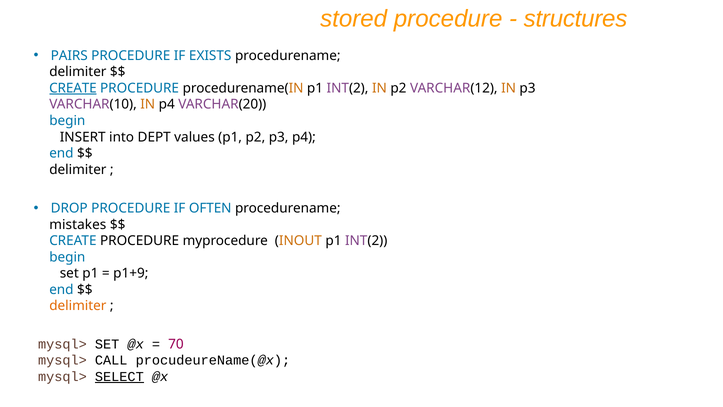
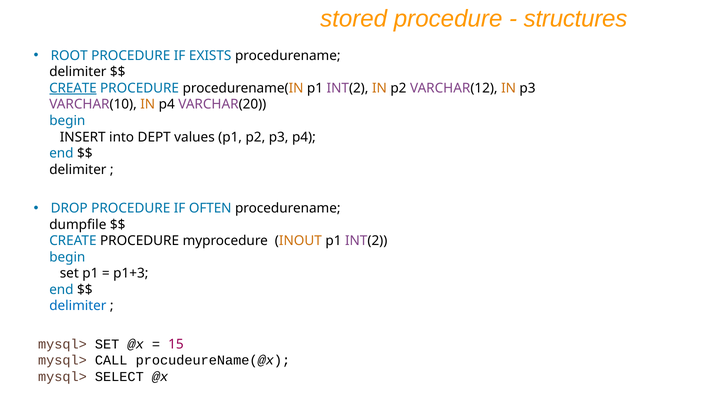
PAIRS: PAIRS -> ROOT (69, 56)
mistakes: mistakes -> dumpfile (78, 224)
p1+9: p1+9 -> p1+3 (131, 273)
delimiter colour: orange -> blue (78, 306)
70: 70 -> 15 (176, 344)
SELECT underline: present -> none (119, 376)
